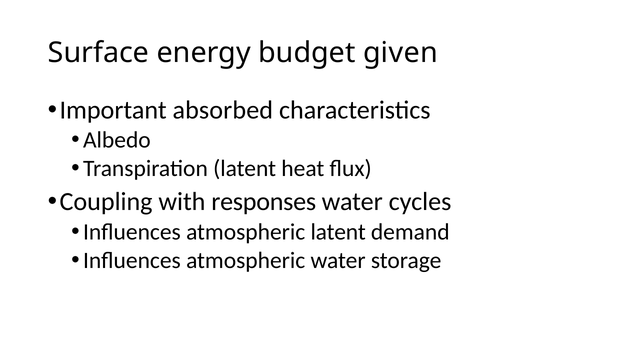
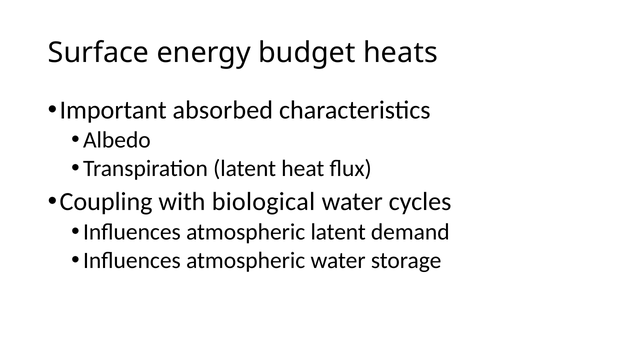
given: given -> heats (400, 53)
responses: responses -> biological (263, 202)
